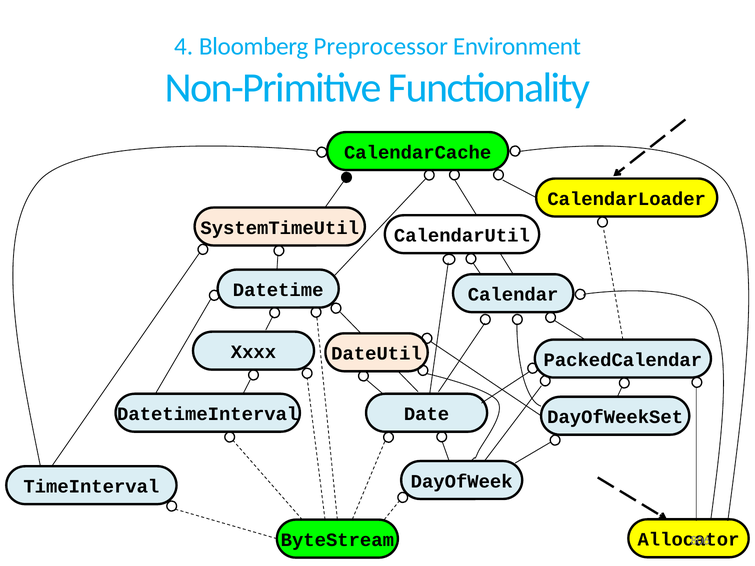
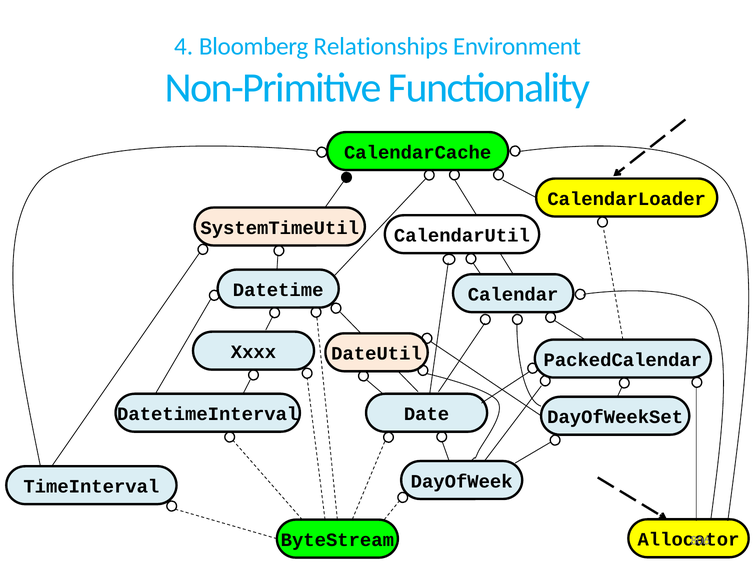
Preprocessor: Preprocessor -> Relationships (381, 46)
